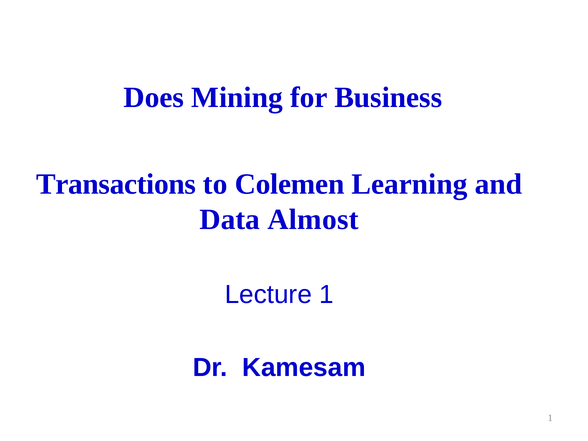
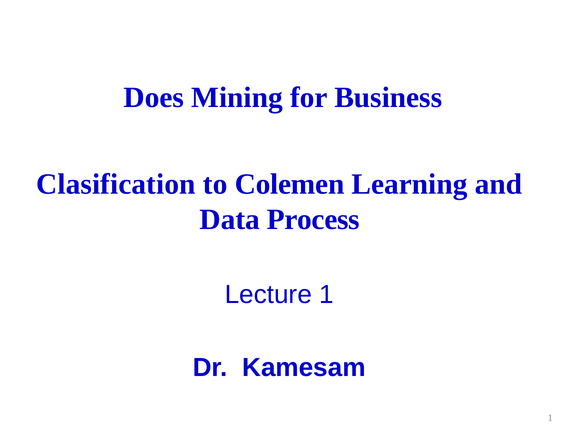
Transactions: Transactions -> Clasification (116, 184)
Almost: Almost -> Process (313, 220)
